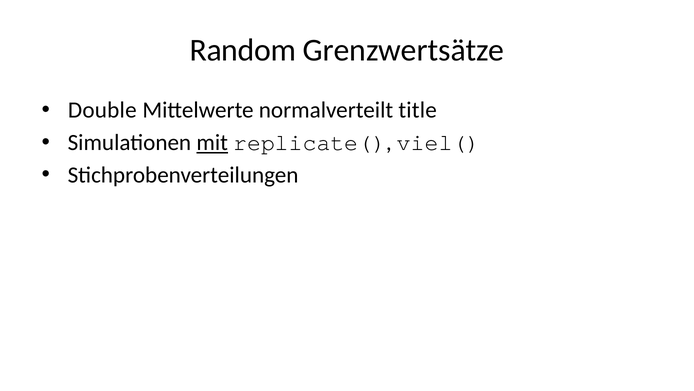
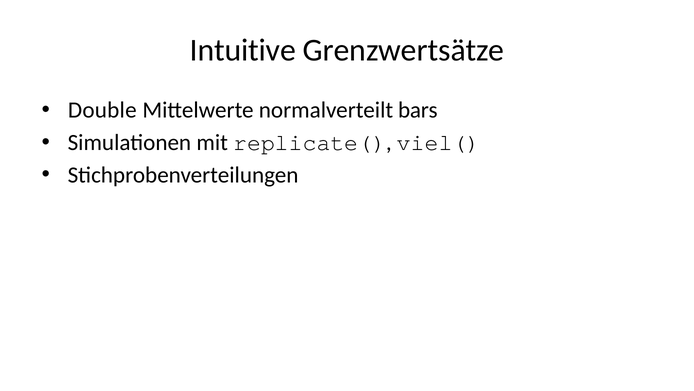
Random: Random -> Intuitive (243, 50)
title: title -> bars (418, 110)
mit underline: present -> none (212, 142)
